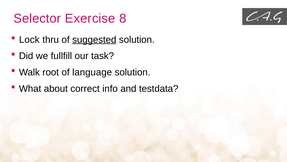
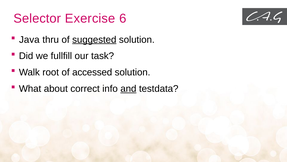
8: 8 -> 6 (123, 19)
Lock: Lock -> Java (29, 40)
language: language -> accessed (92, 72)
and underline: none -> present (128, 88)
